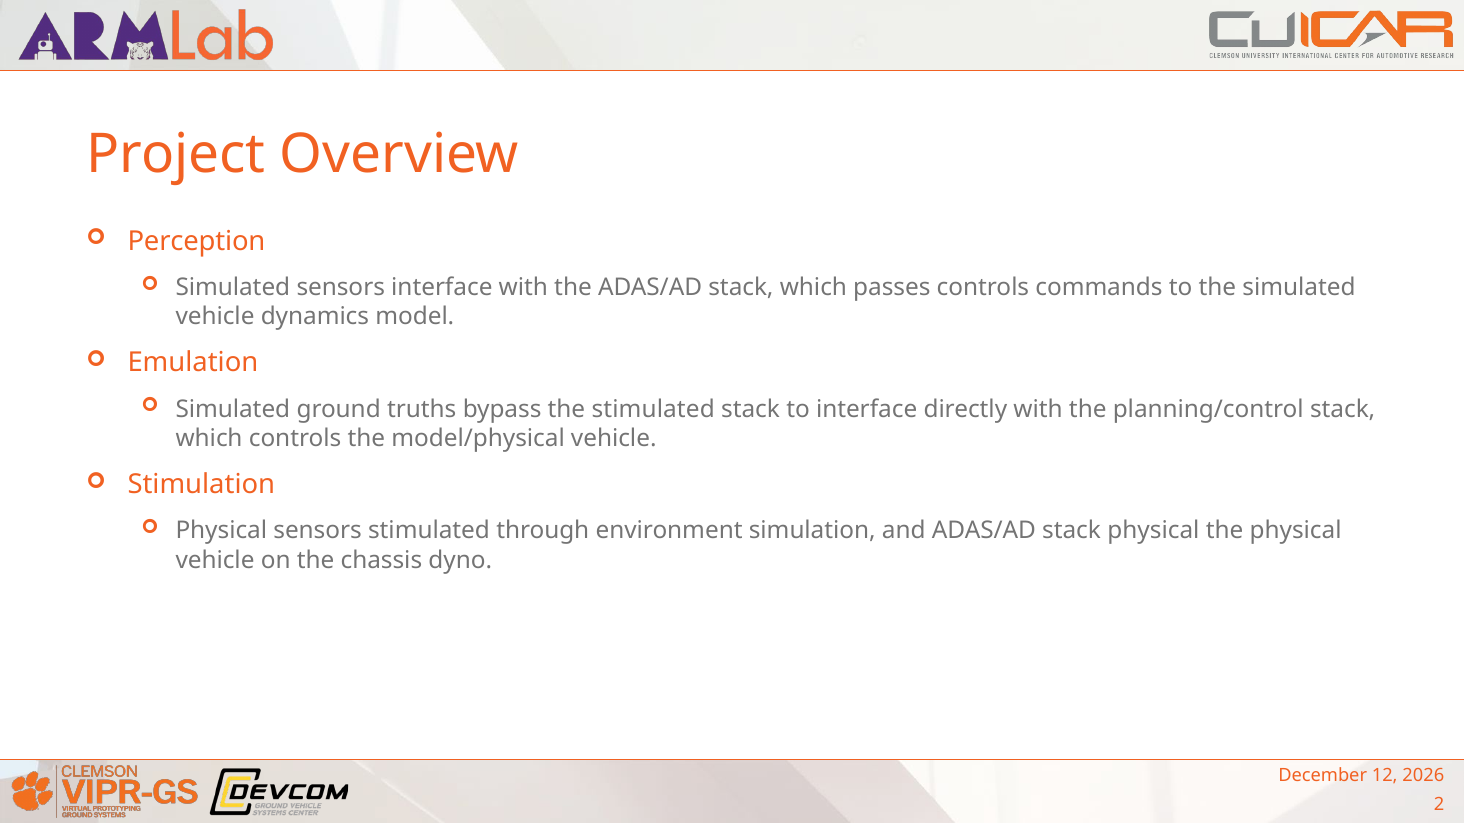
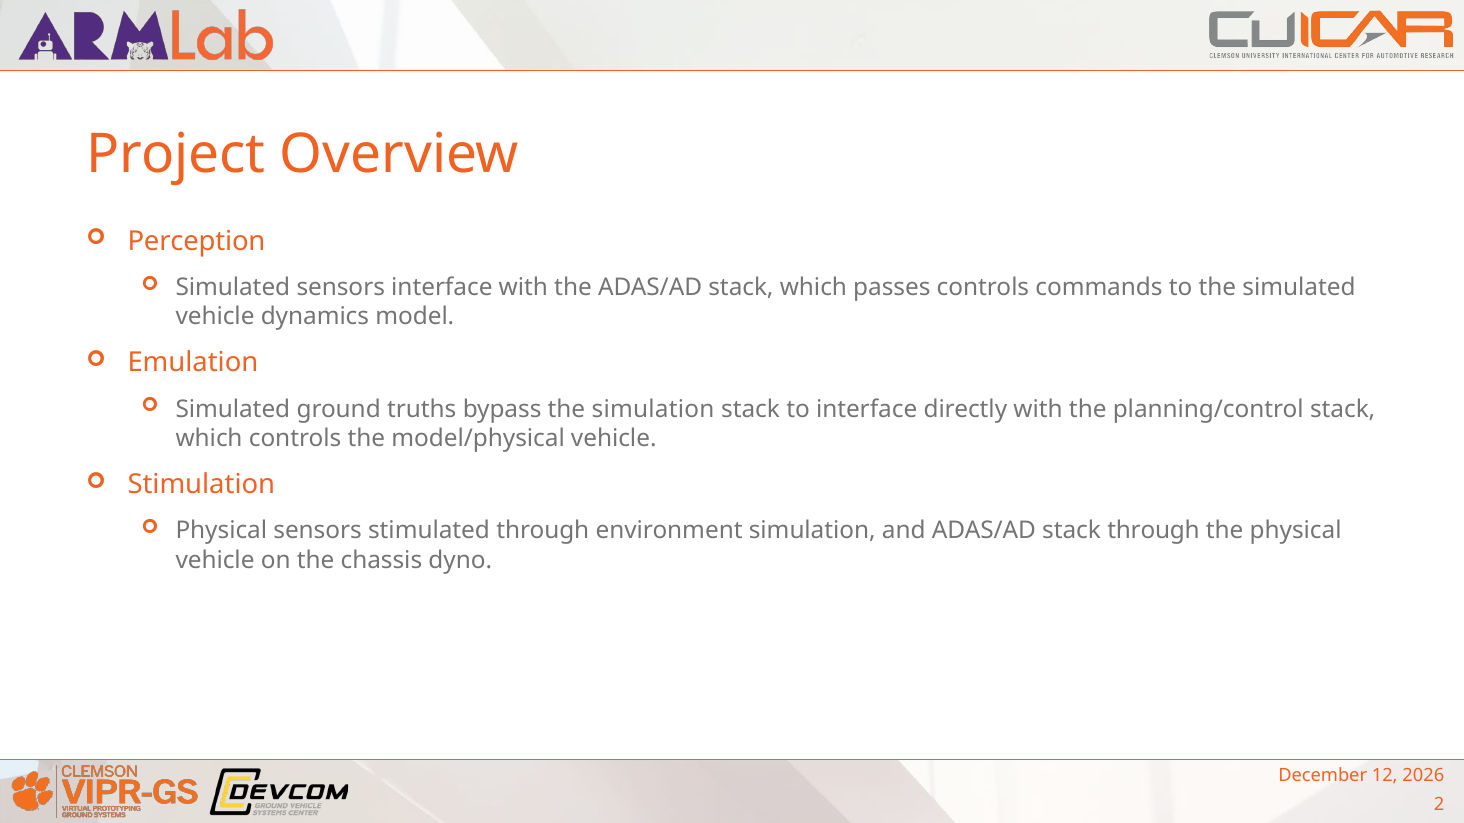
the stimulated: stimulated -> simulation (653, 409)
stack physical: physical -> through (1154, 531)
